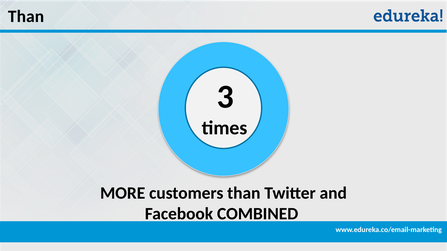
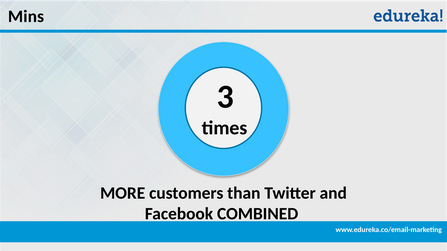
Than: Than -> Mins (26, 16)
